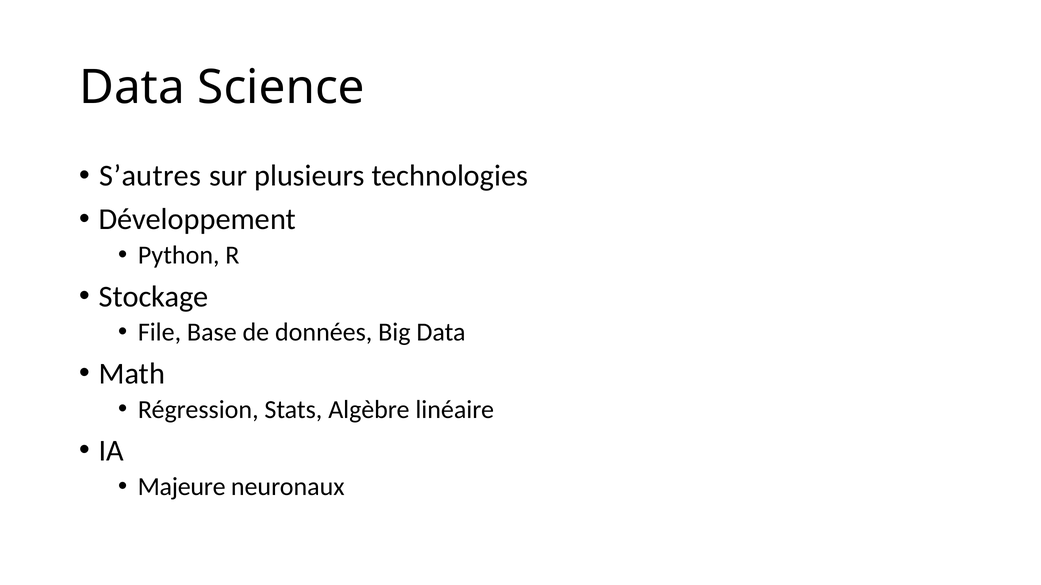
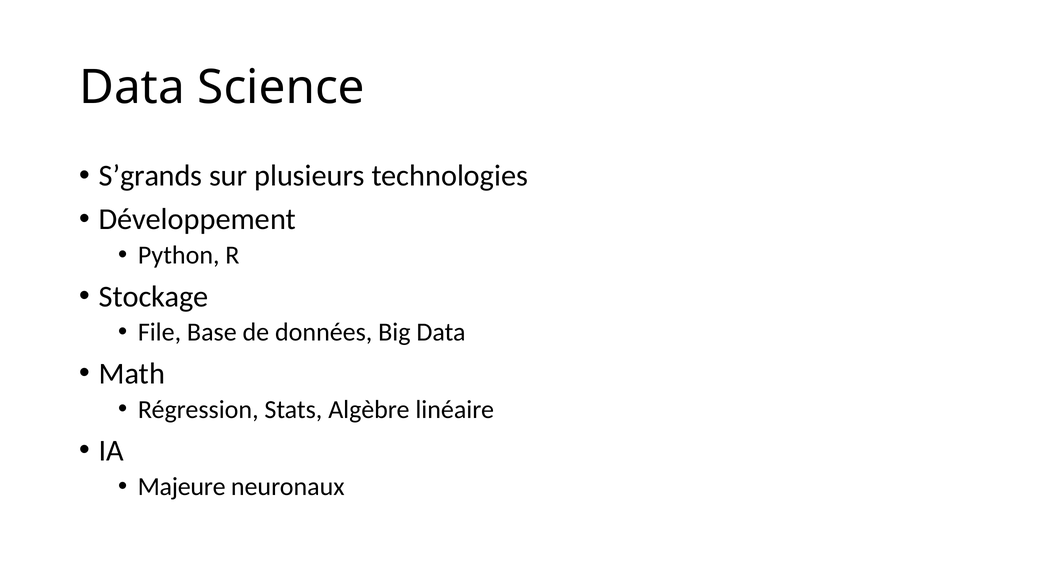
S’autres: S’autres -> S’grands (151, 176)
